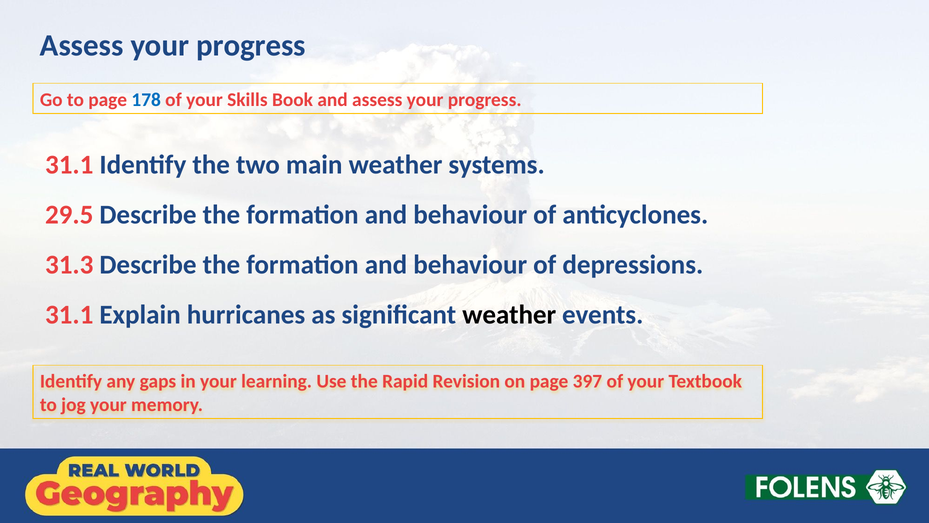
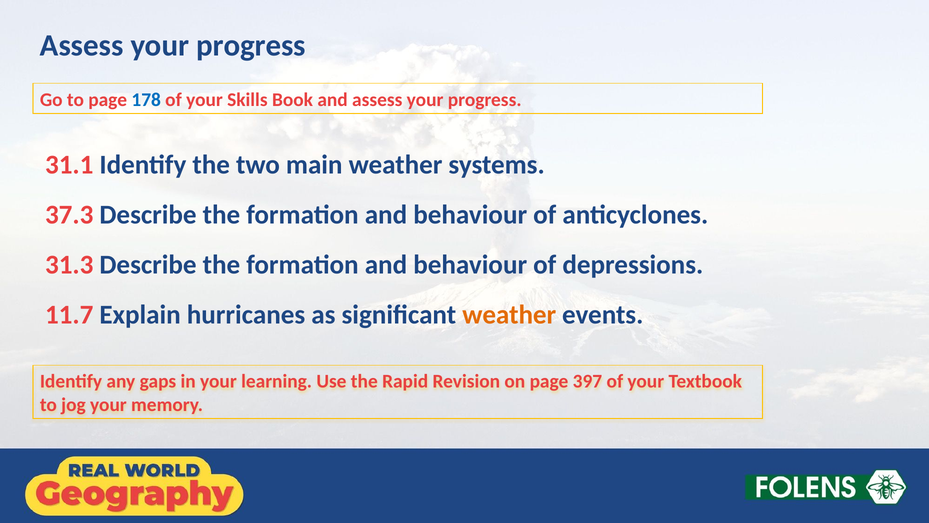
29.5: 29.5 -> 37.3 (69, 215)
31.1: 31.1 -> 11.7 (69, 315)
weather colour: black -> orange (509, 315)
